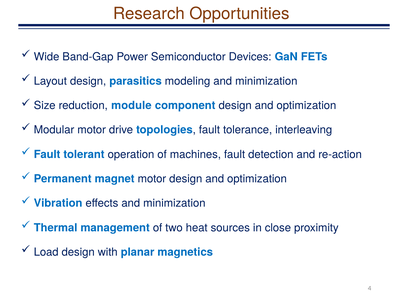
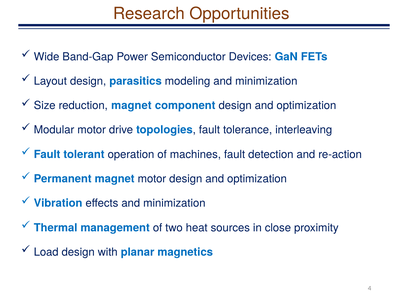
reduction module: module -> magnet (131, 106)
